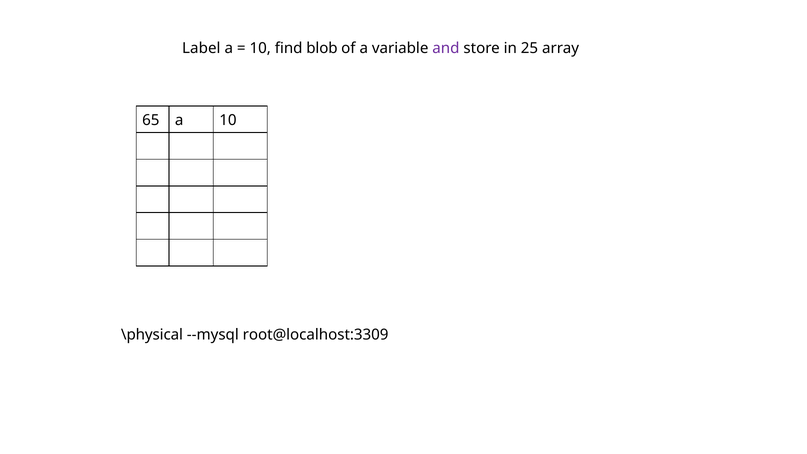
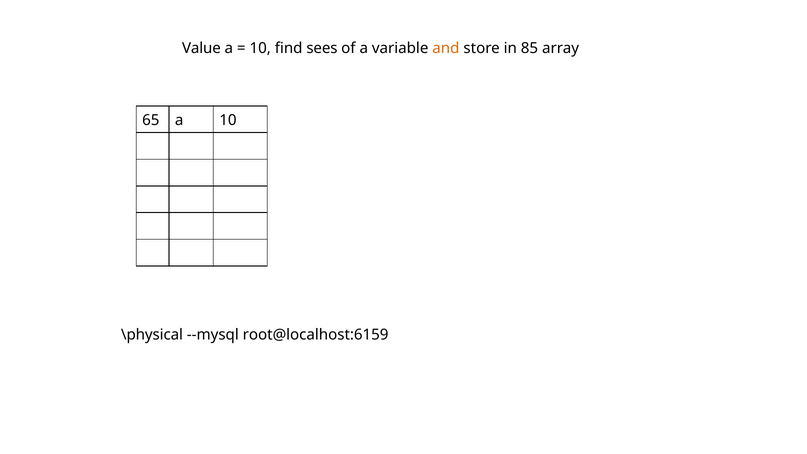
Label: Label -> Value (201, 48)
blob: blob -> sees (322, 48)
and colour: purple -> orange (446, 48)
25: 25 -> 85 (529, 48)
root@localhost:3309: root@localhost:3309 -> root@localhost:6159 (316, 335)
